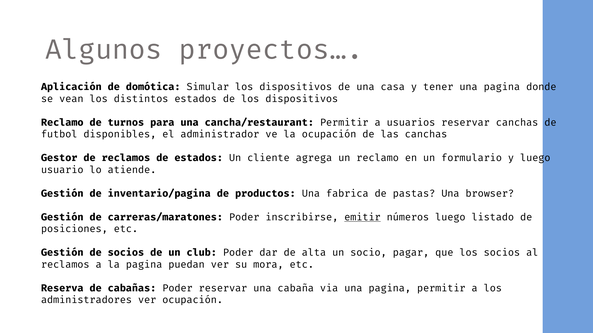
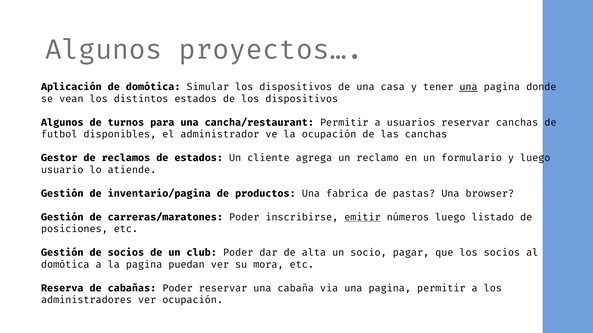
una underline: none -> present (469, 87)
Reclamo: Reclamo -> Algunos (62, 123)
reclamos: reclamos -> domótica (65, 265)
